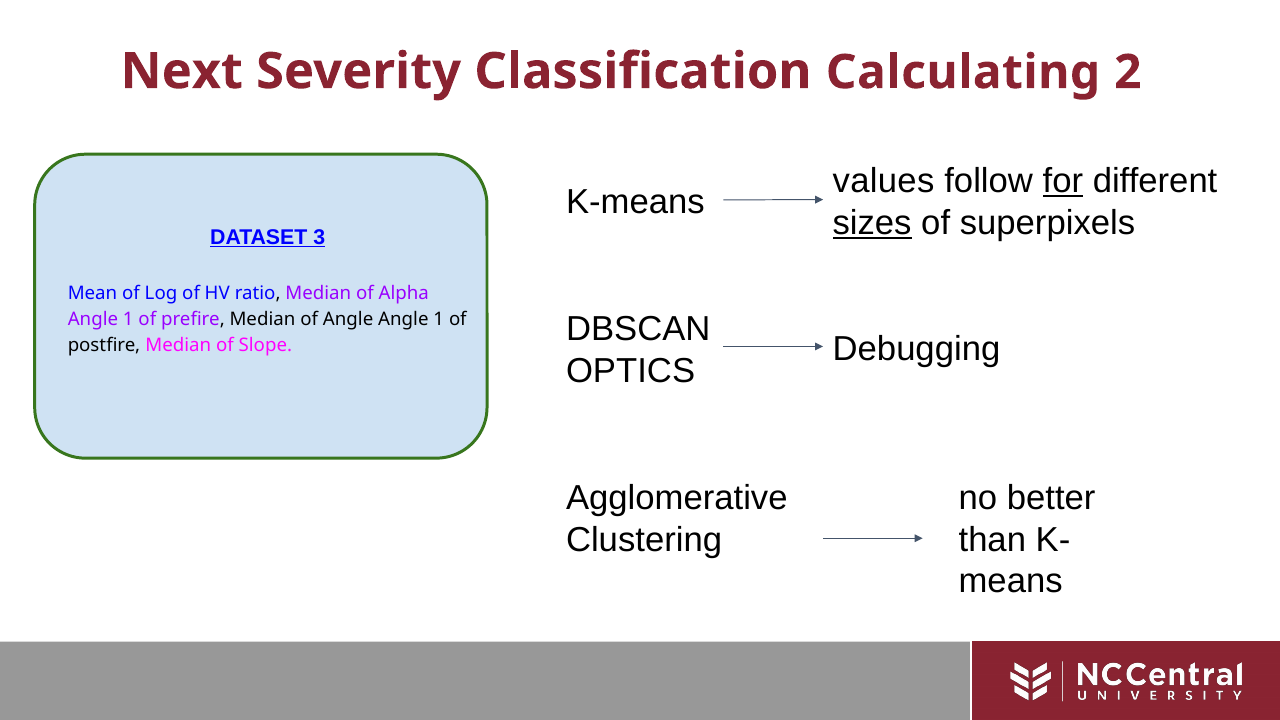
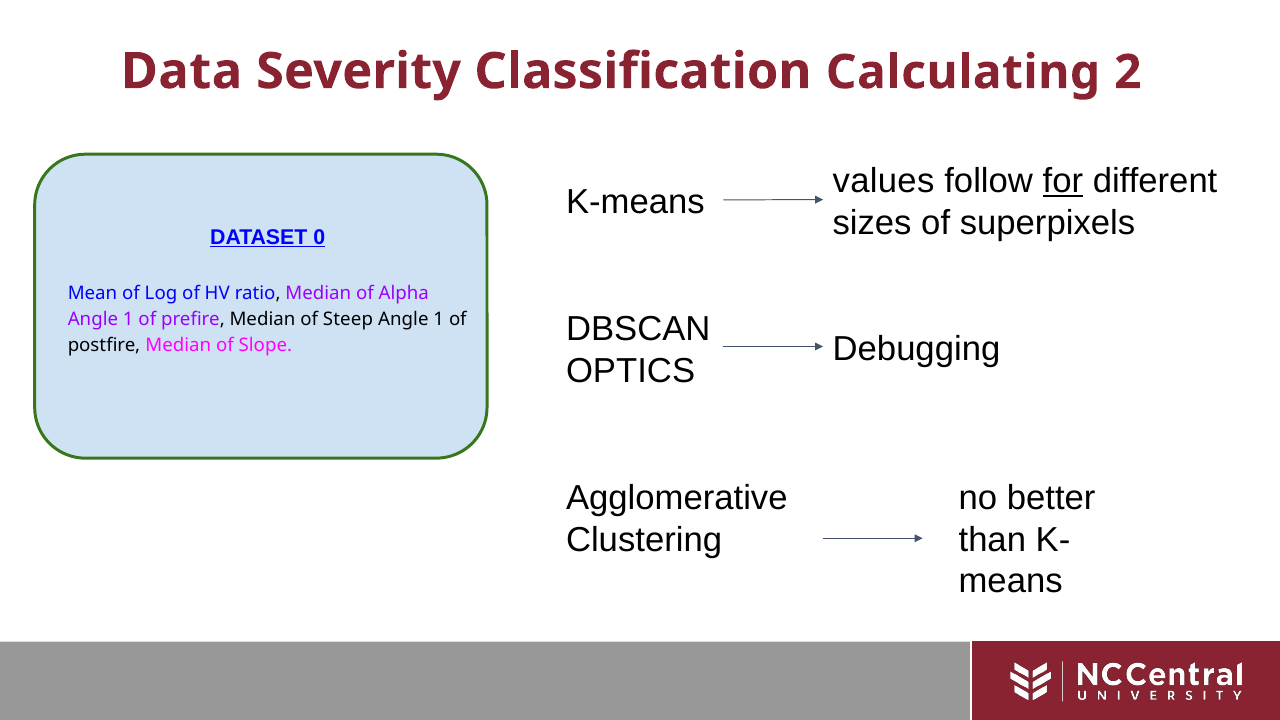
Next: Next -> Data (181, 71)
sizes underline: present -> none (872, 223)
3: 3 -> 0 (319, 237)
of Angle: Angle -> Steep (348, 319)
